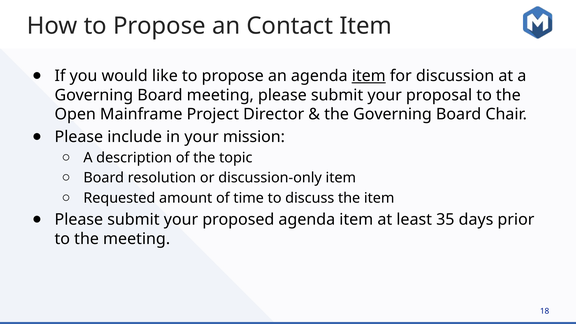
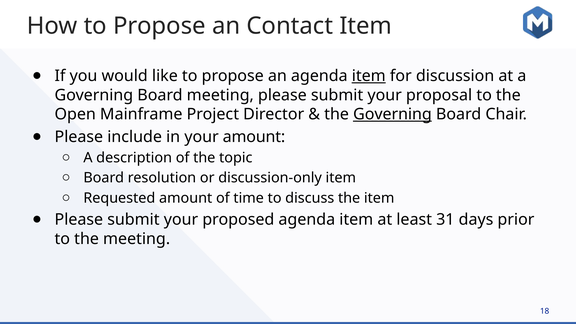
Governing underline: none -> present (392, 114)
your mission: mission -> amount (254, 137)
35: 35 -> 31 (445, 220)
